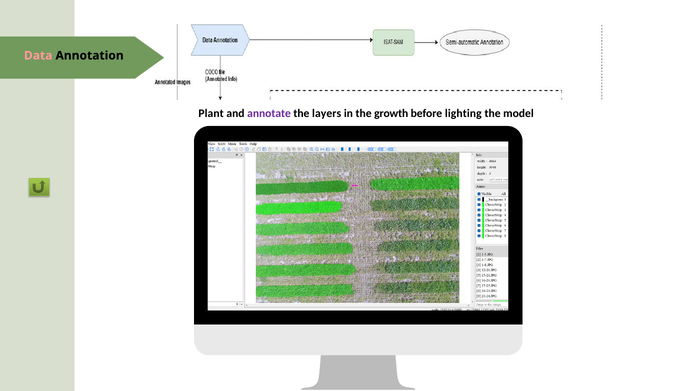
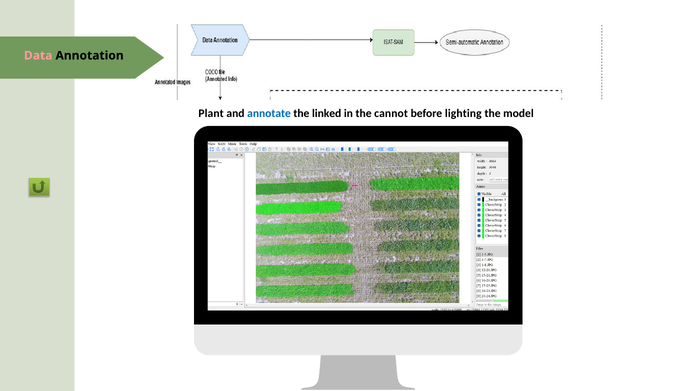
annotate colour: purple -> blue (269, 113)
layers: layers -> linked (327, 113)
growth: growth -> cannot (391, 113)
